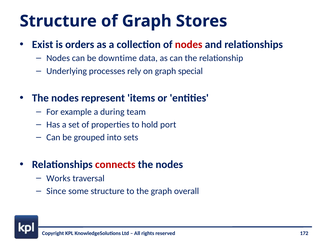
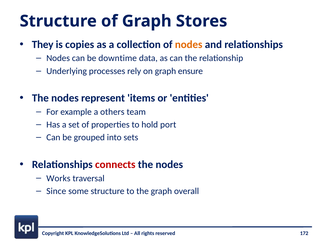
Exist: Exist -> They (43, 45)
orders: orders -> copies (80, 45)
nodes colour: red -> orange (189, 45)
special: special -> ensure (190, 71)
during: during -> others (112, 112)
